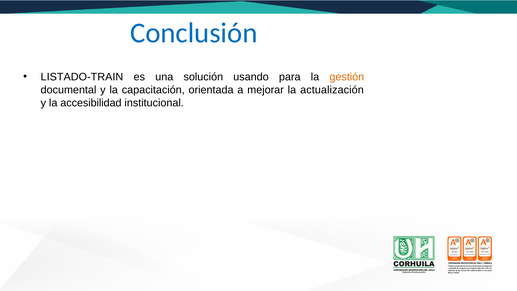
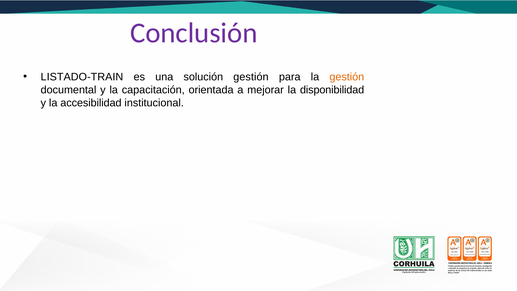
Conclusión colour: blue -> purple (194, 33)
solución usando: usando -> gestión (251, 77)
actualización: actualización -> disponibilidad (332, 90)
